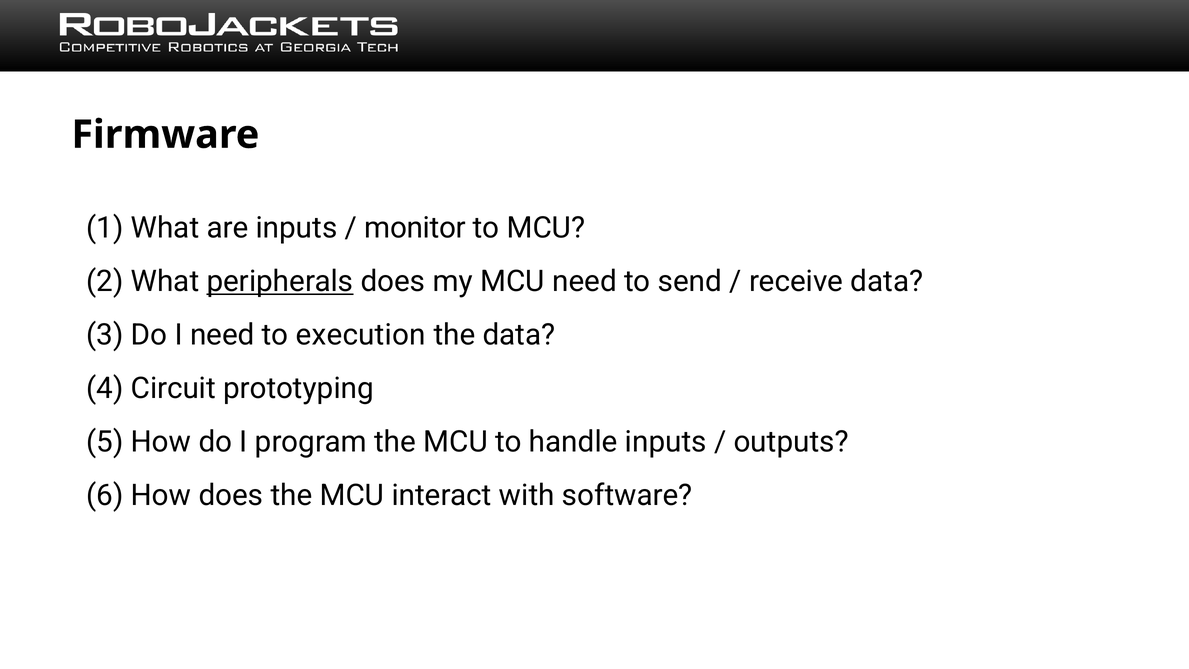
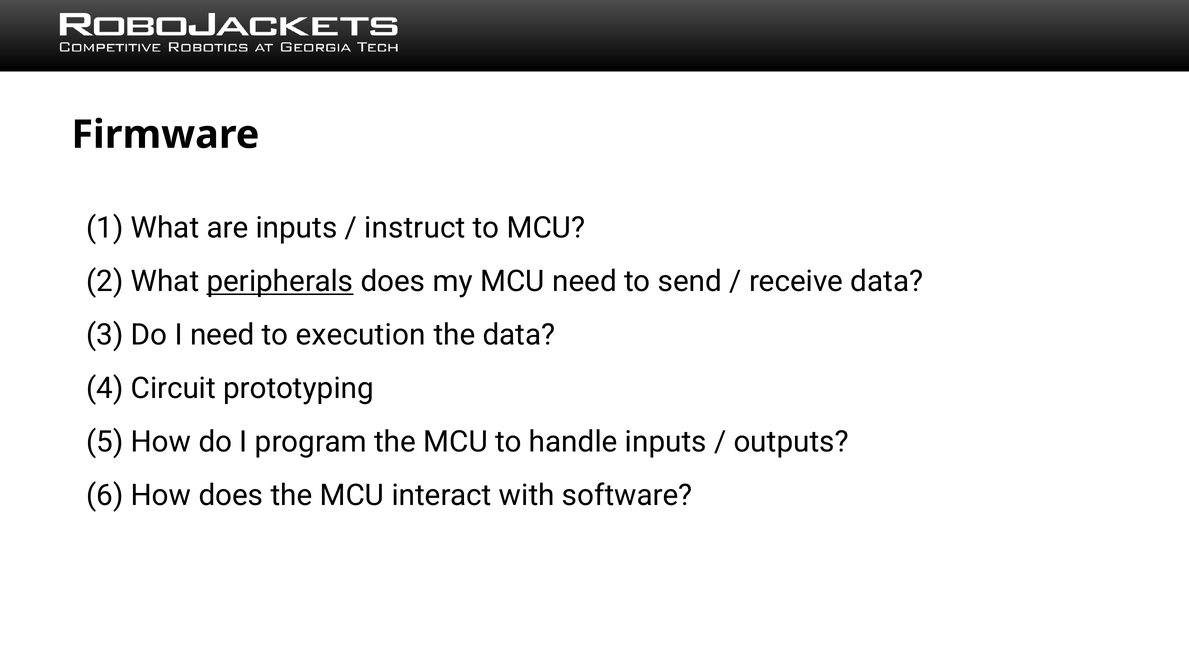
monitor: monitor -> instruct (415, 228)
